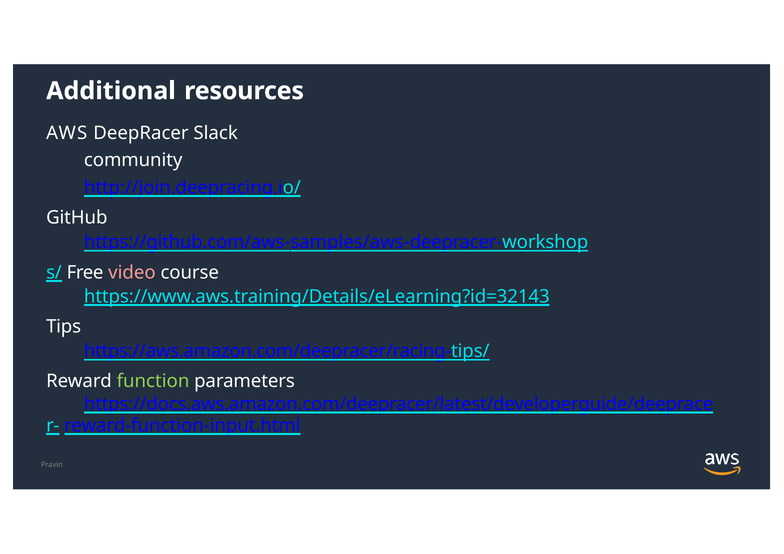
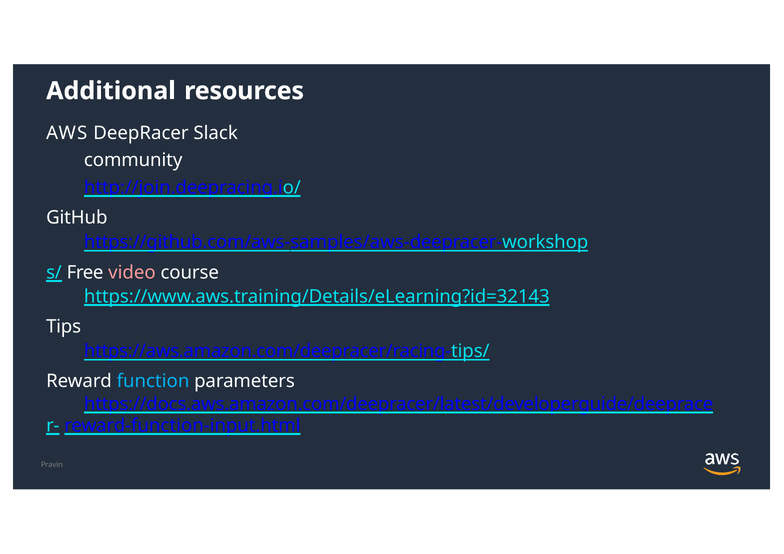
function colour: light green -> light blue (153, 382)
